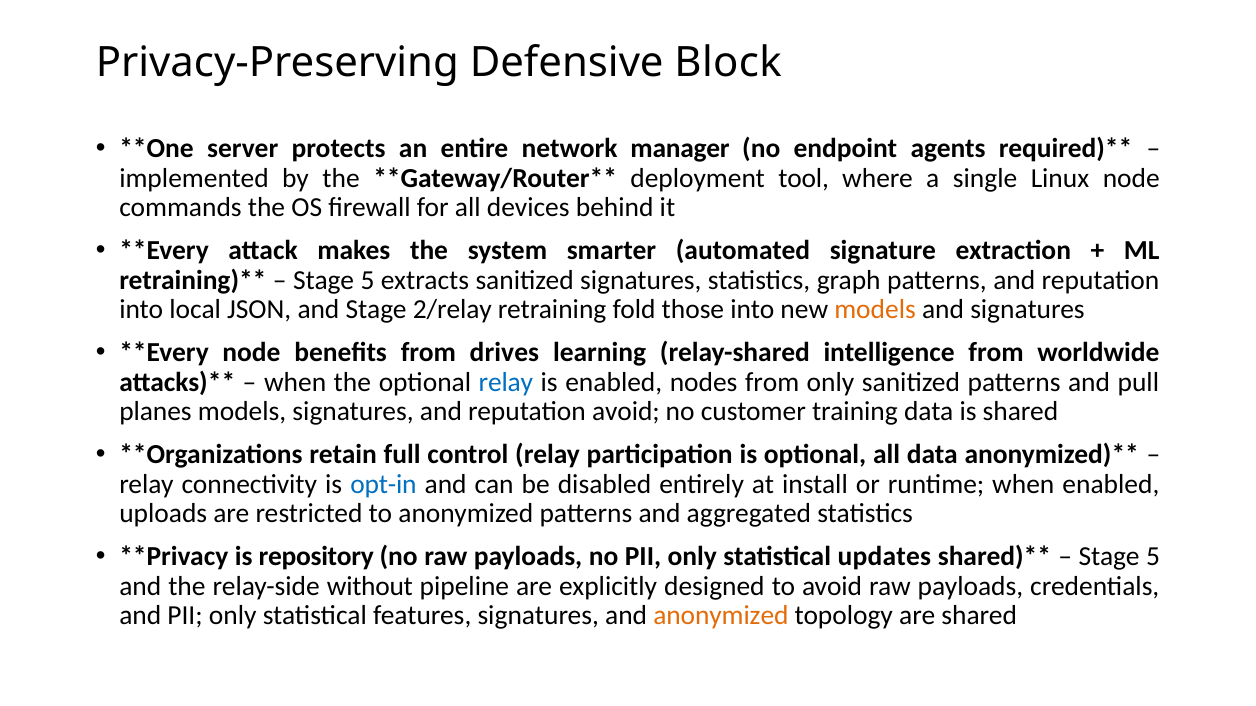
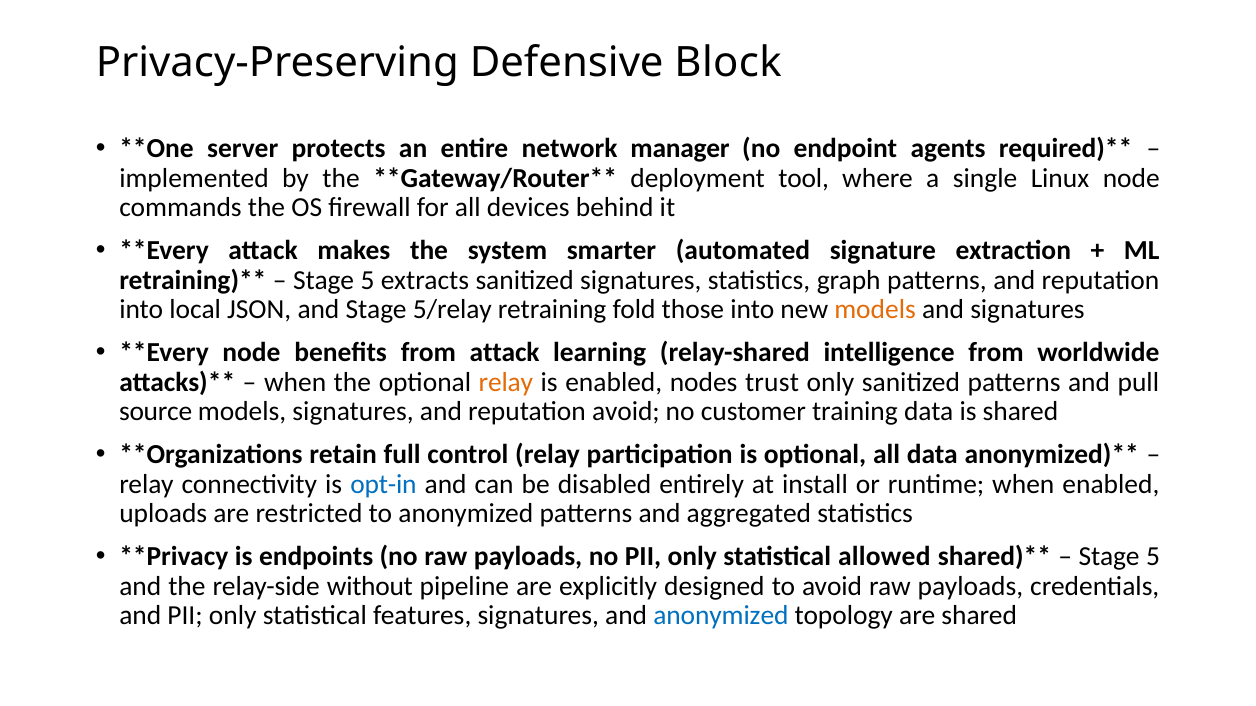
2/relay: 2/relay -> 5/relay (452, 310)
from drives: drives -> attack (505, 353)
relay colour: blue -> orange (506, 382)
nodes from: from -> trust (772, 382)
planes: planes -> source (156, 412)
repository: repository -> endpoints (316, 557)
updates: updates -> allowed (884, 557)
anonymized colour: orange -> blue (721, 616)
